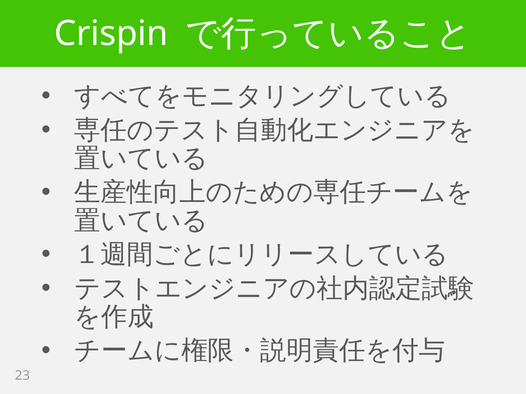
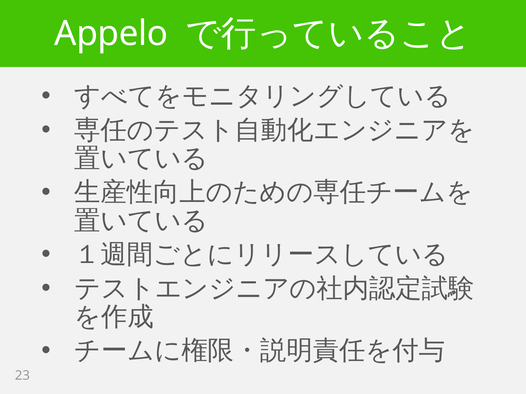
Crispin: Crispin -> Appelo (111, 34)
